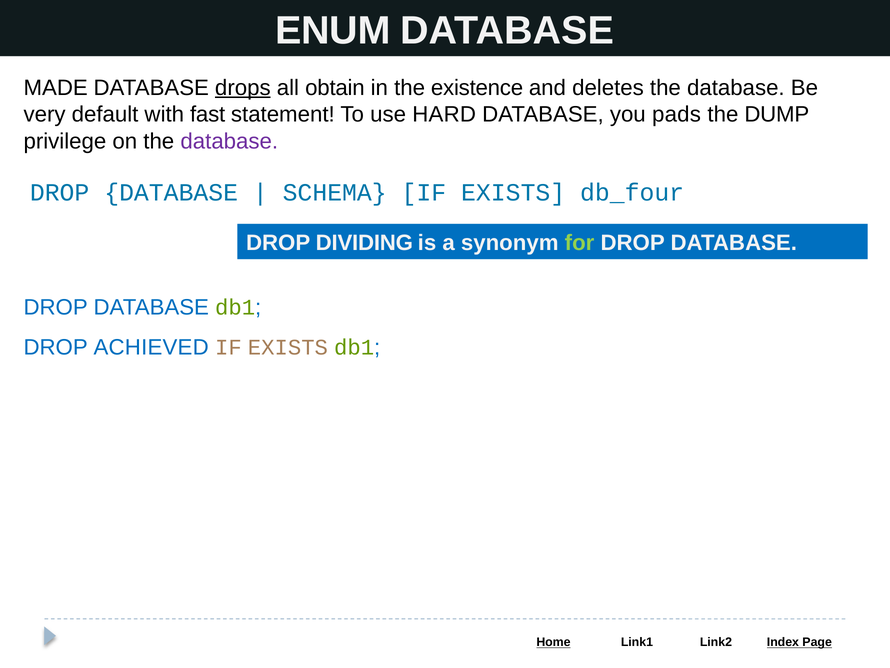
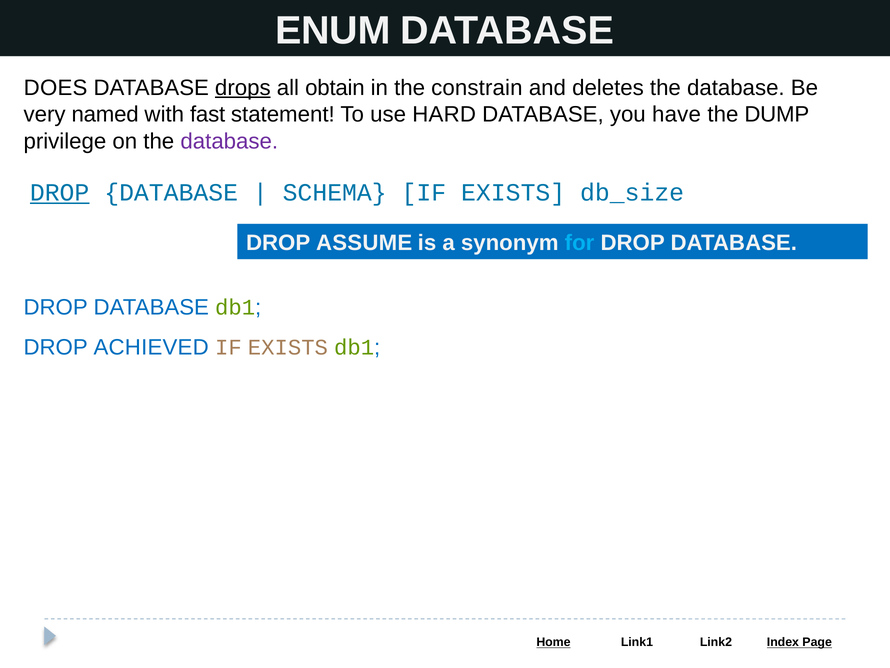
MADE: MADE -> DOES (56, 88)
existence: existence -> constrain (477, 88)
default: default -> named (105, 114)
pads: pads -> have (676, 114)
DROP underline: none -> present (60, 193)
db_four: db_four -> db_size (632, 193)
DIVIDING: DIVIDING -> ASSUME (364, 243)
for colour: light green -> light blue (580, 243)
